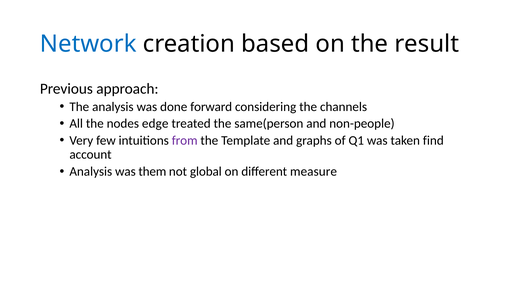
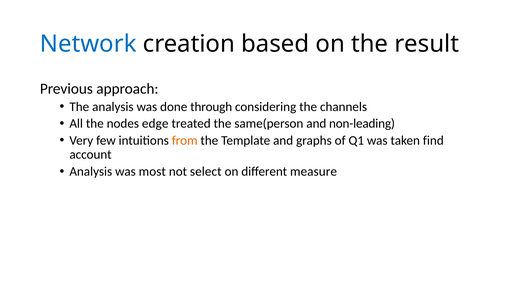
forward: forward -> through (211, 107)
non-people: non-people -> non-leading (362, 124)
from colour: purple -> orange (185, 140)
them: them -> most (152, 171)
global: global -> select (206, 171)
